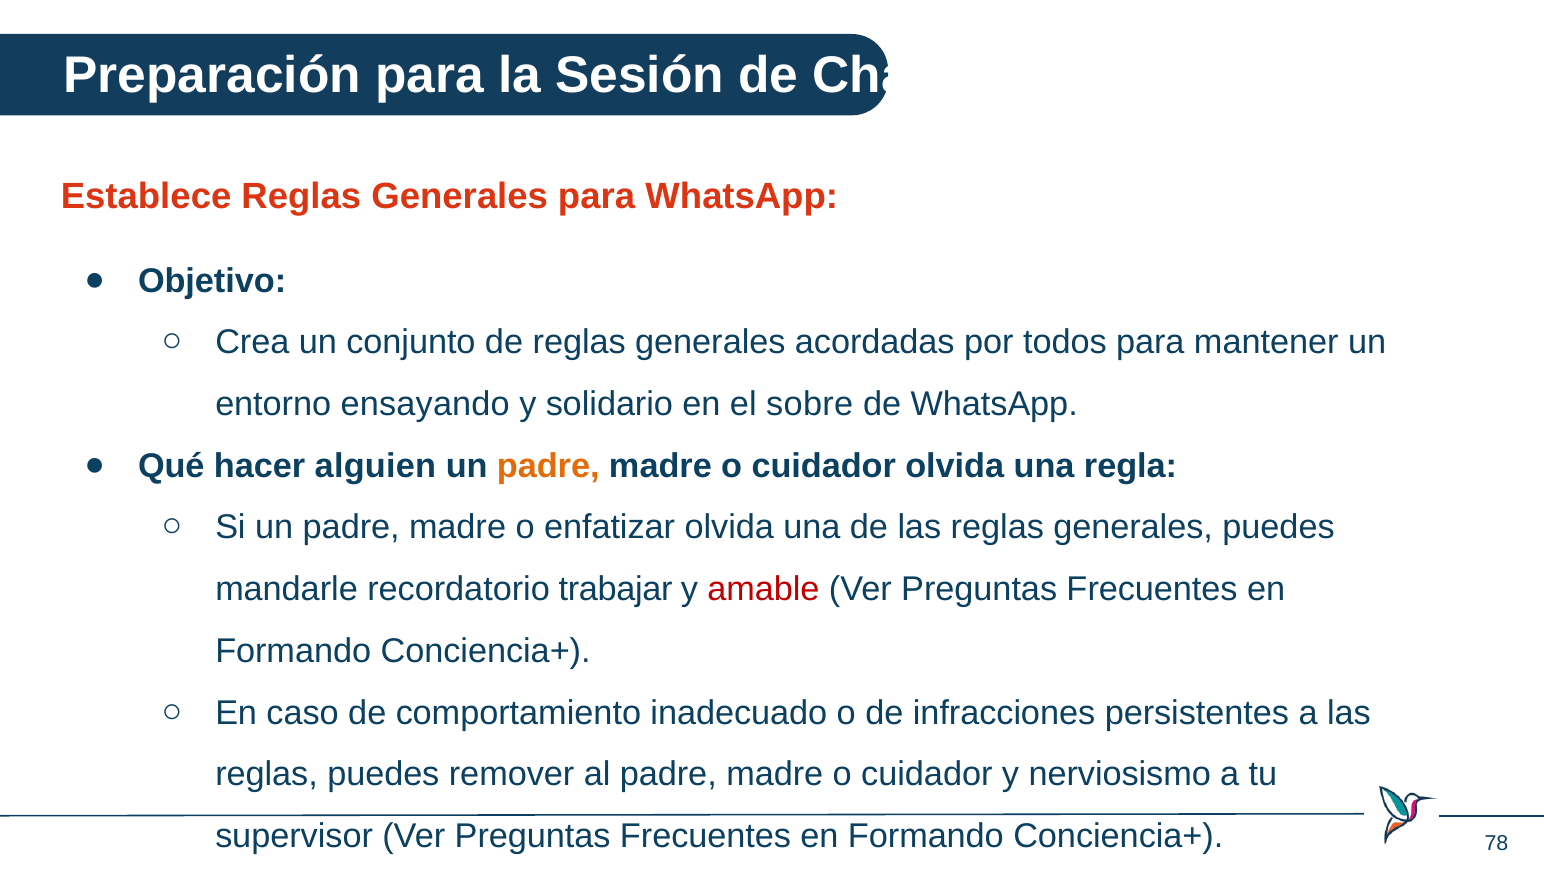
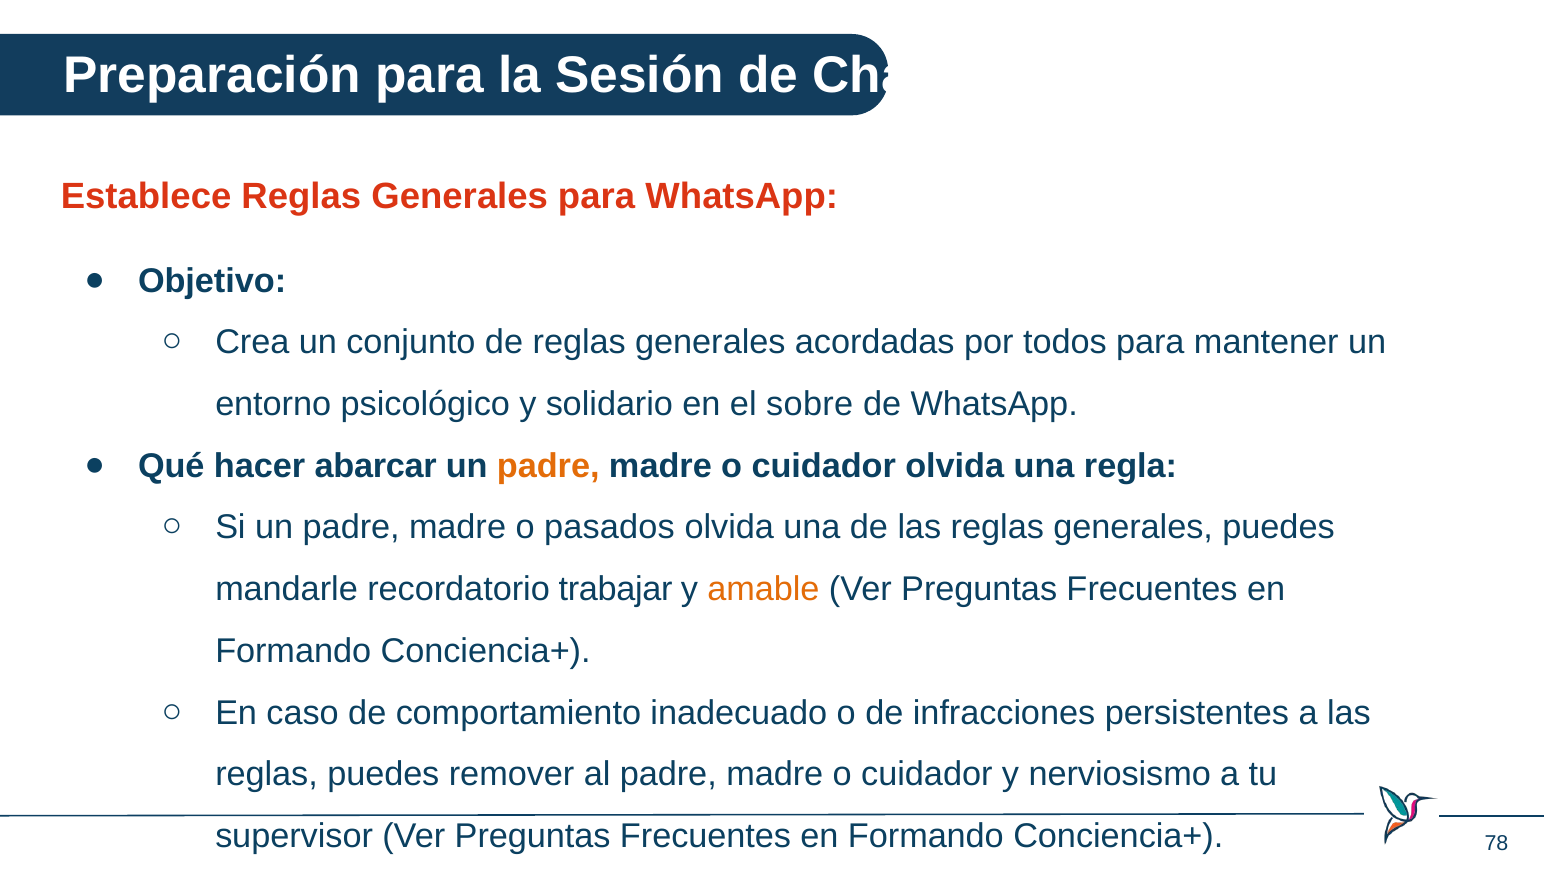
ensayando: ensayando -> psicológico (425, 404)
alguien: alguien -> abarcar (376, 466)
enfatizar: enfatizar -> pasados (609, 527)
amable colour: red -> orange (763, 589)
